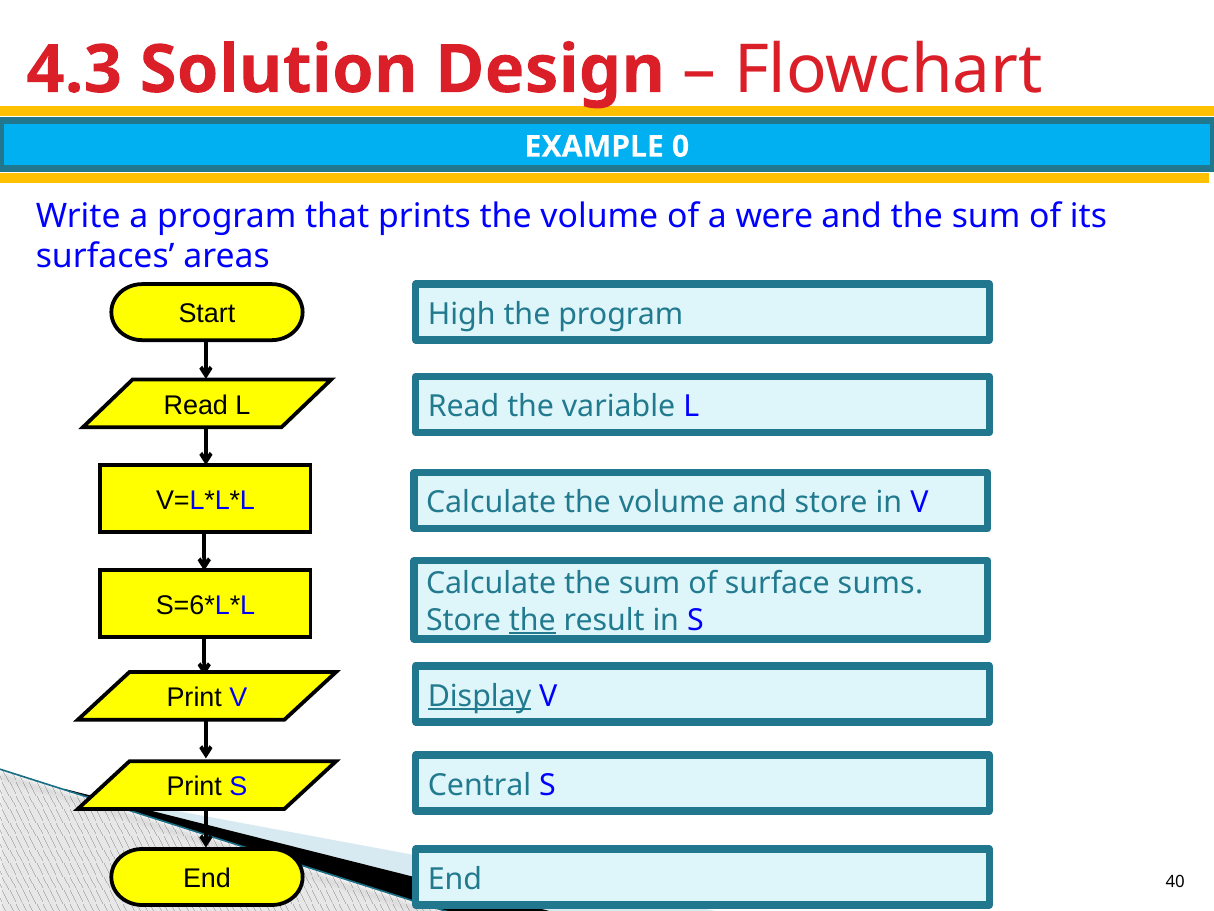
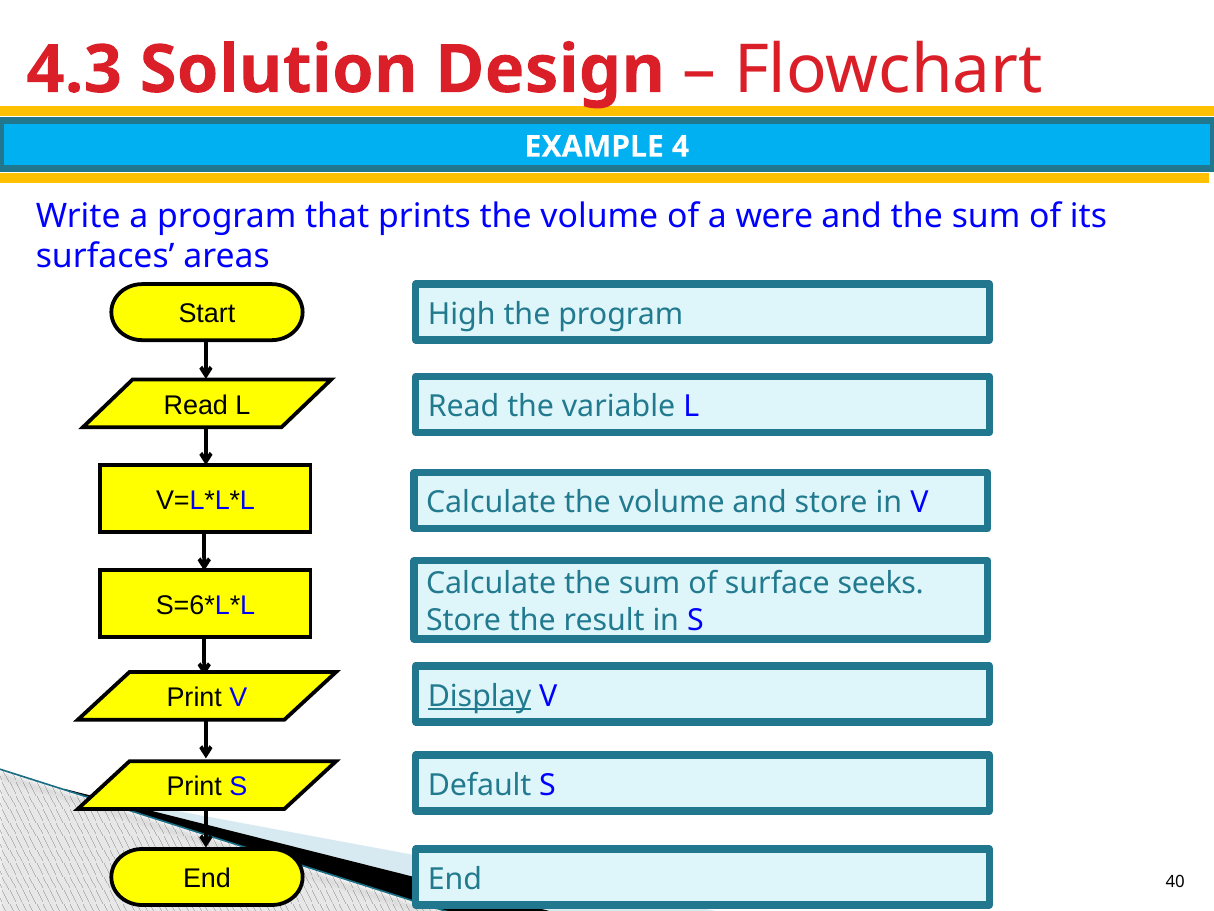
0: 0 -> 4 (681, 147)
sums: sums -> seeks (881, 584)
the underline: present -> none (532, 620)
Central: Central -> Default (480, 785)
